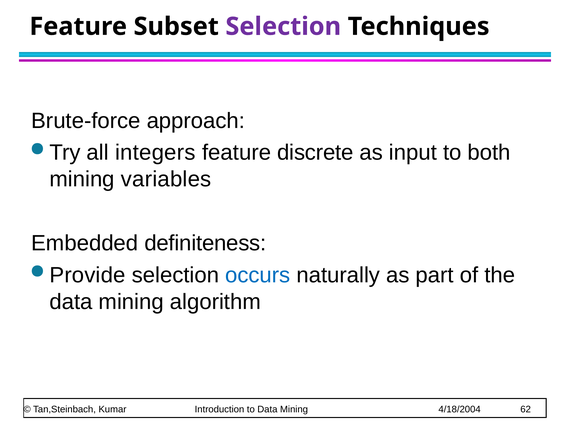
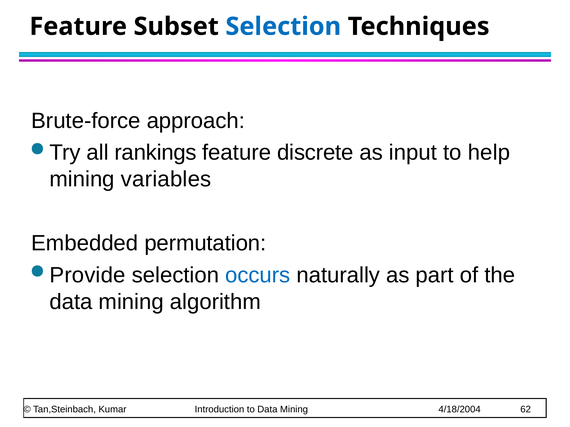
Selection colour: purple -> blue (283, 27)
integers: integers -> rankings (156, 153)
both: both -> help (489, 153)
definiteness: definiteness -> permutation (205, 243)
